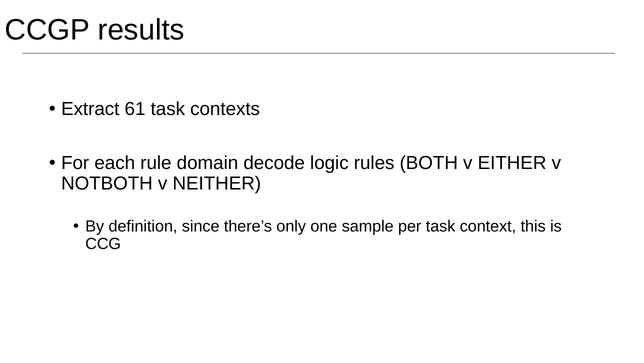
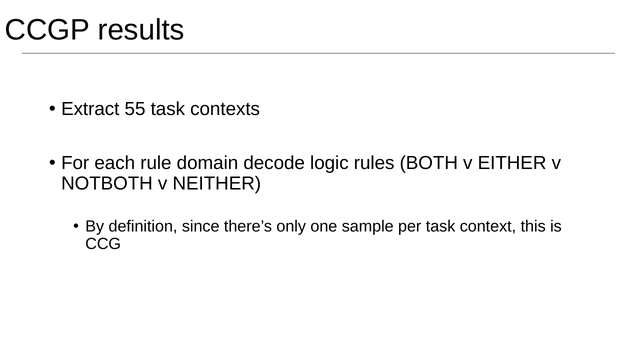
61: 61 -> 55 (135, 109)
